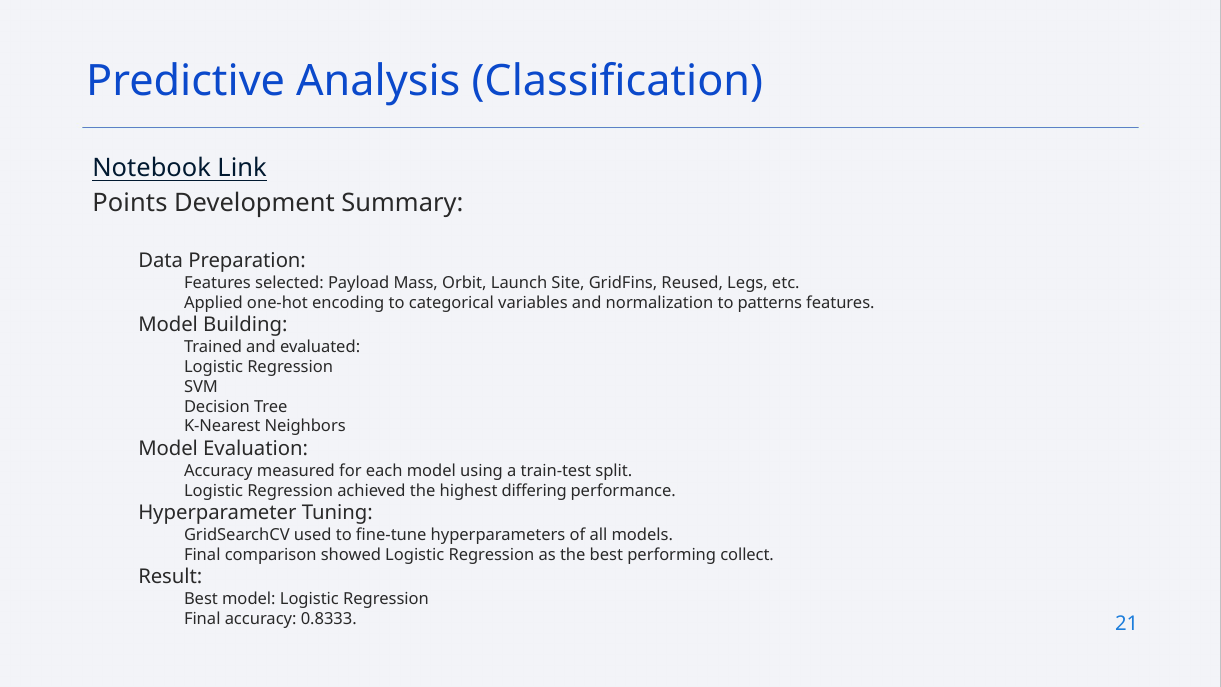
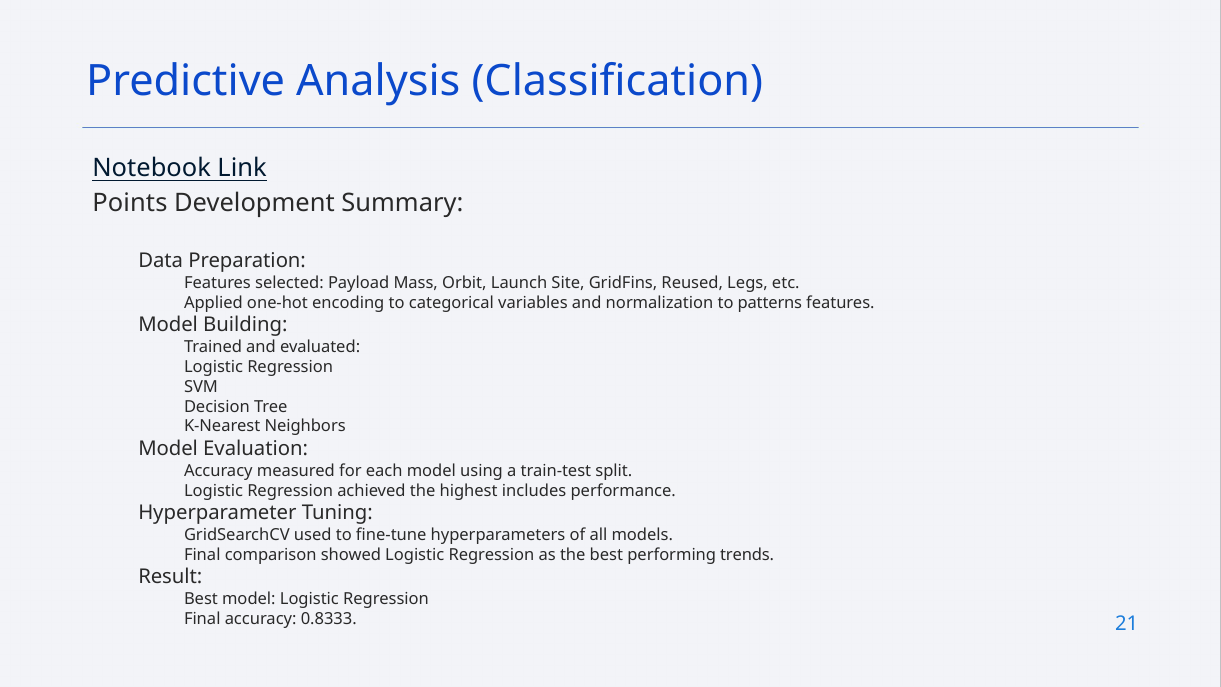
differing: differing -> includes (534, 491)
collect: collect -> trends (747, 555)
